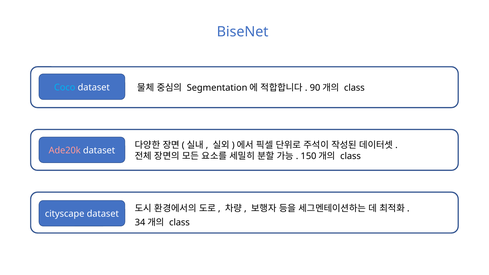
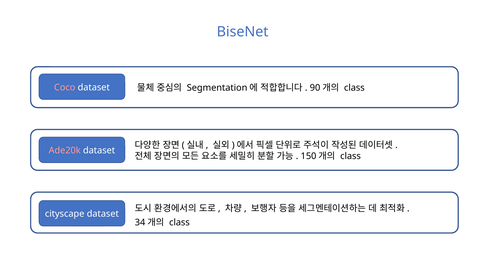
Coco colour: light blue -> pink (65, 87)
